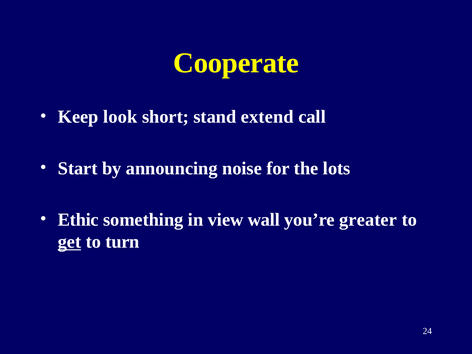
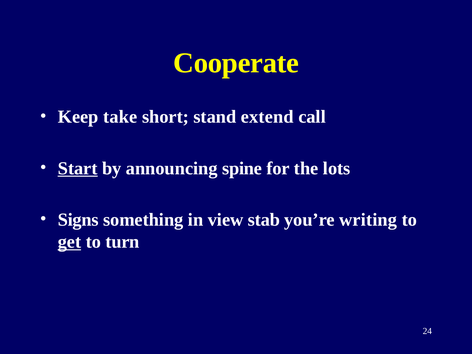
look: look -> take (120, 117)
Start underline: none -> present (78, 168)
noise: noise -> spine (242, 168)
Ethic: Ethic -> Signs (78, 220)
wall: wall -> stab (264, 220)
greater: greater -> writing (368, 220)
